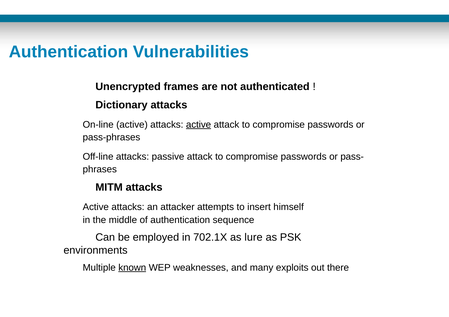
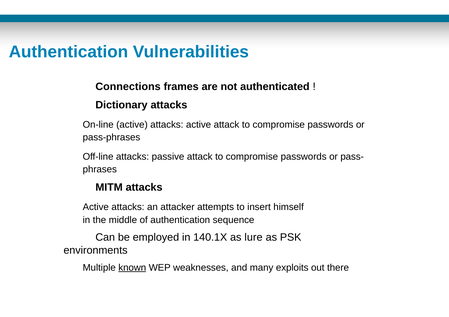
Unencrypted: Unencrypted -> Connections (128, 87)
active underline: present -> none (199, 125)
702.1X: 702.1X -> 140.1X (210, 238)
